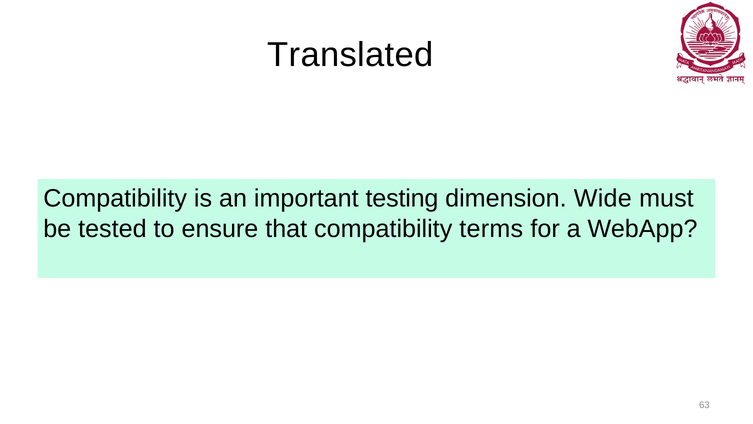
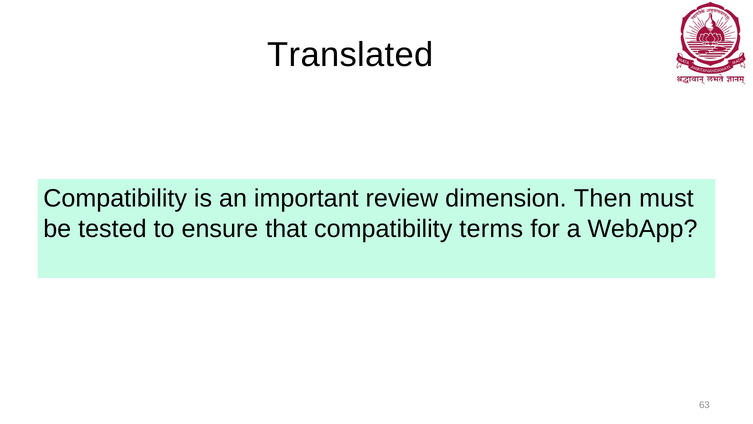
testing: testing -> review (402, 199)
Wide: Wide -> Then (603, 199)
